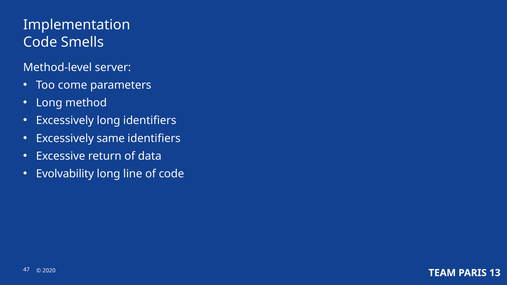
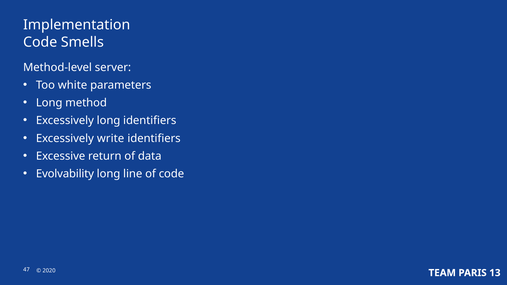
come: come -> white (73, 85)
same: same -> write (111, 138)
